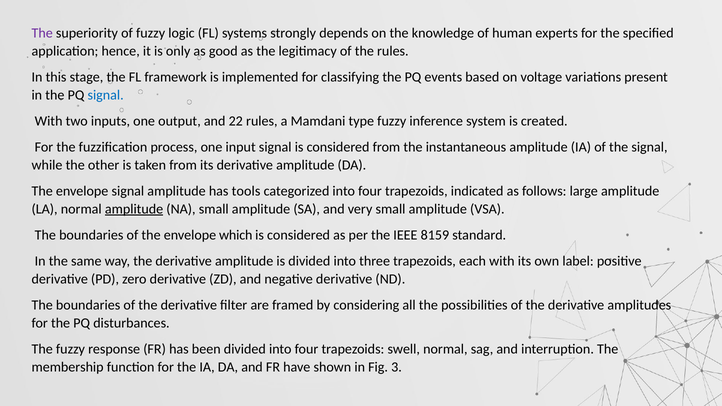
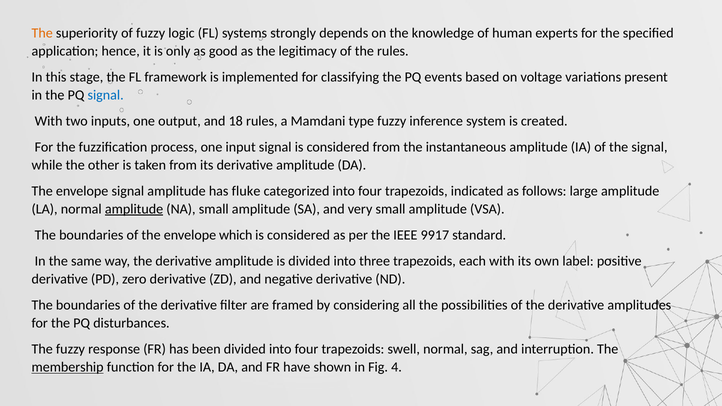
The colour: purple -> orange (42, 33)
22: 22 -> 18 (236, 121)
tools: tools -> fluke (246, 191)
8159: 8159 -> 9917 (435, 235)
membership underline: none -> present (68, 367)
3: 3 -> 4 (397, 367)
